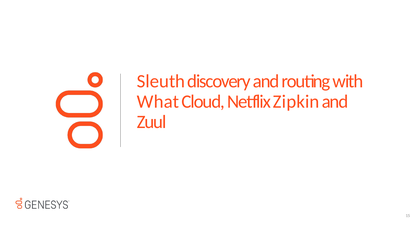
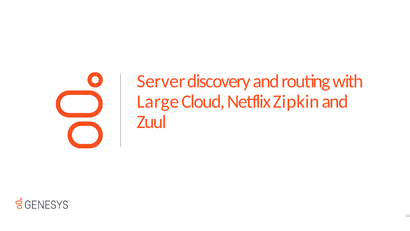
Sleuth: Sleuth -> Server (161, 81)
What: What -> Large (158, 102)
